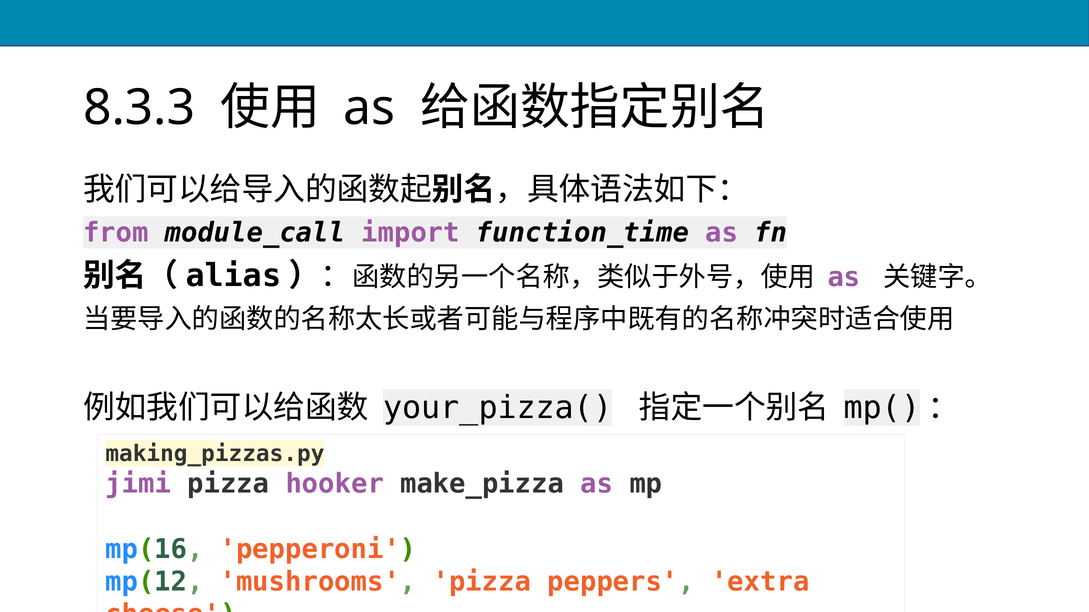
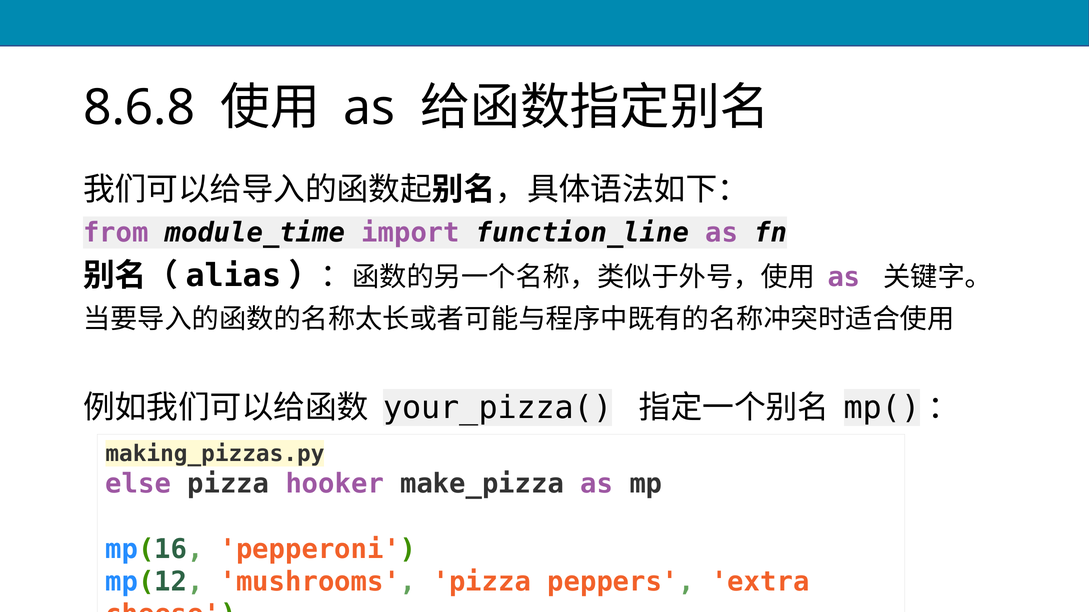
8.3.3: 8.3.3 -> 8.6.8 (139, 108)
module_call: module_call -> module_time (255, 233)
function_time: function_time -> function_line (582, 233)
jimi: jimi -> else (138, 484)
